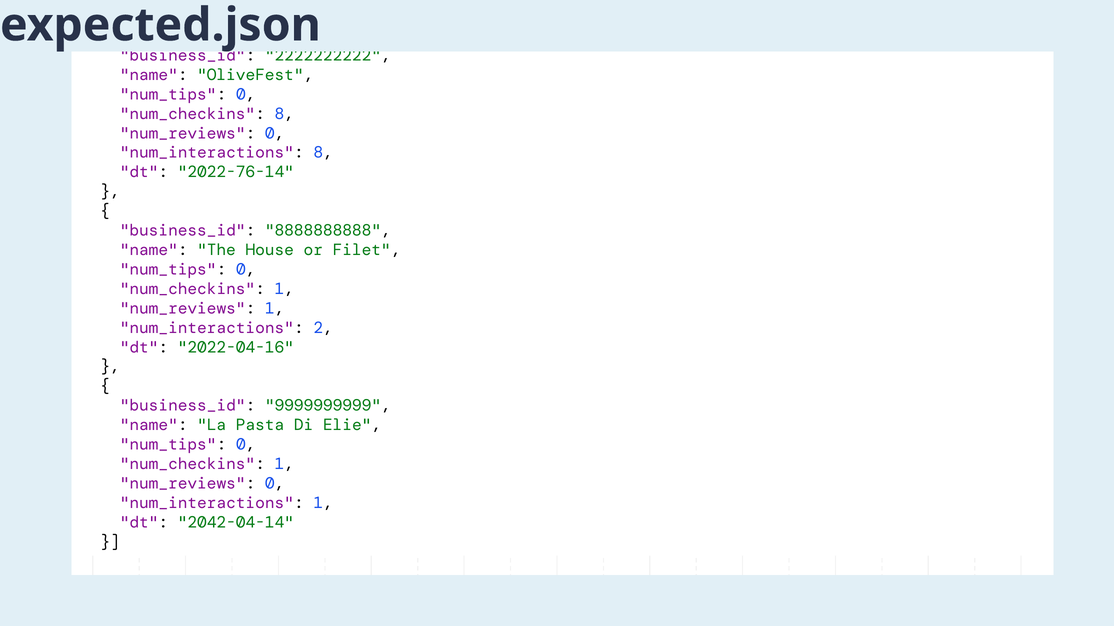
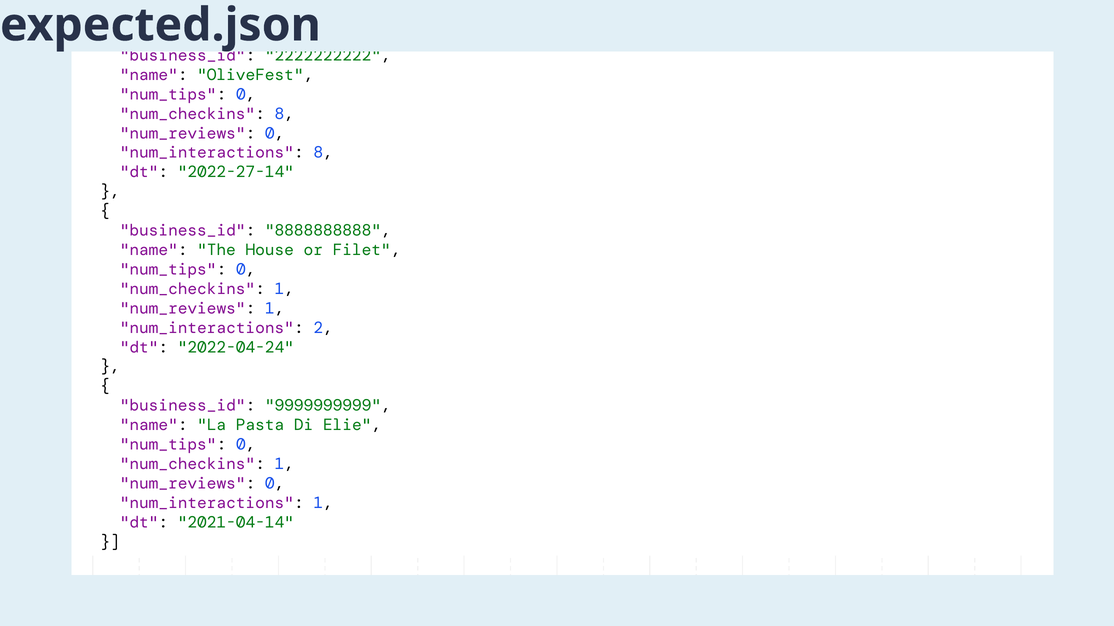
2022-76-14: 2022-76-14 -> 2022-27-14 (236, 172)
2022-04-16: 2022-04-16 -> 2022-04-24 (236, 348)
2042-04-14: 2042-04-14 -> 2021-04-14 (236, 523)
